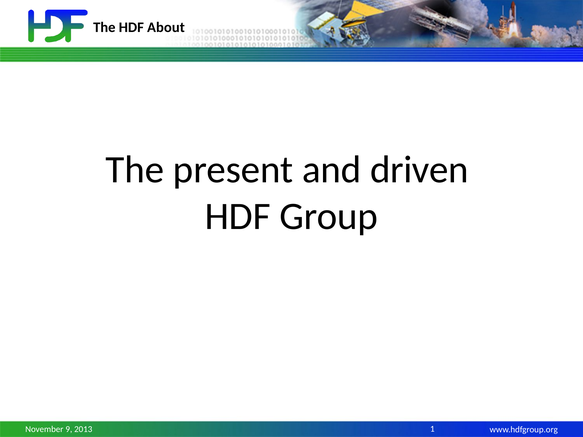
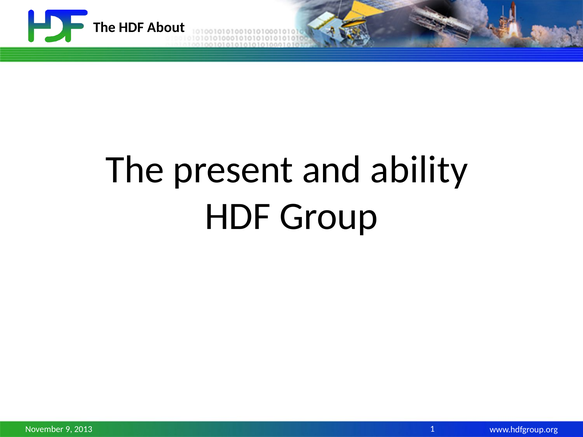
driven: driven -> ability (419, 170)
